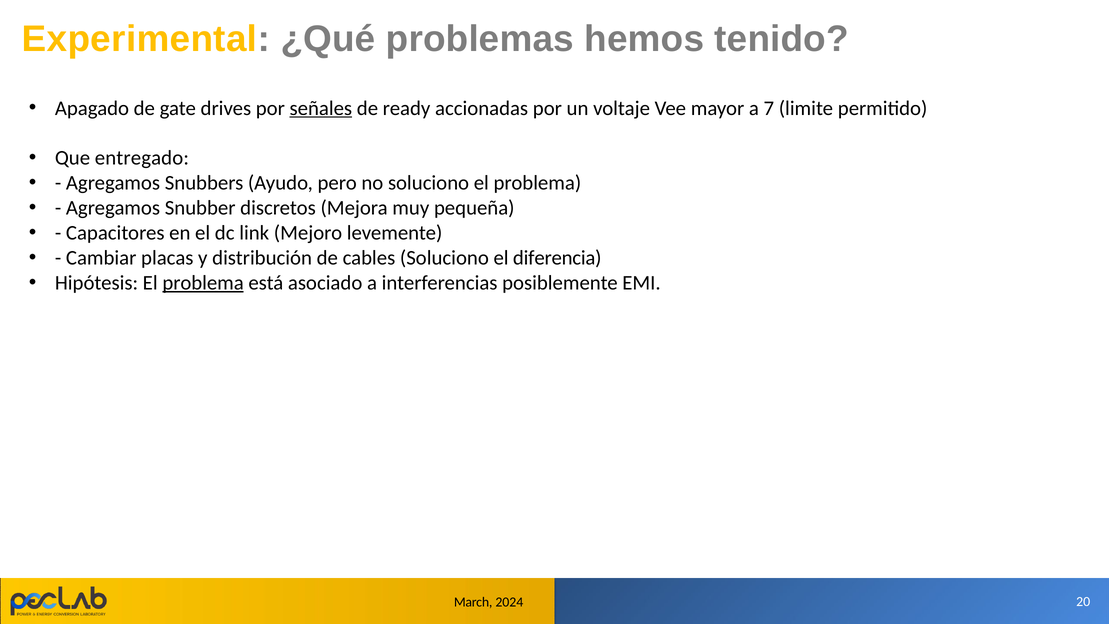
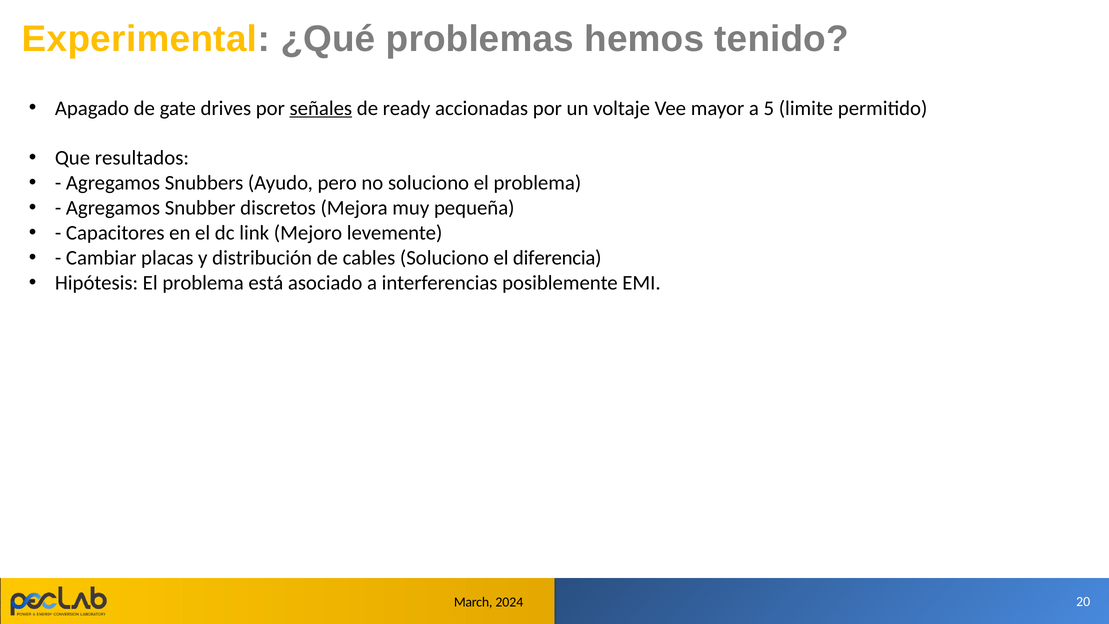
7: 7 -> 5 (769, 108)
entregado: entregado -> resultados (142, 158)
problema underline: present -> none (203, 283)
